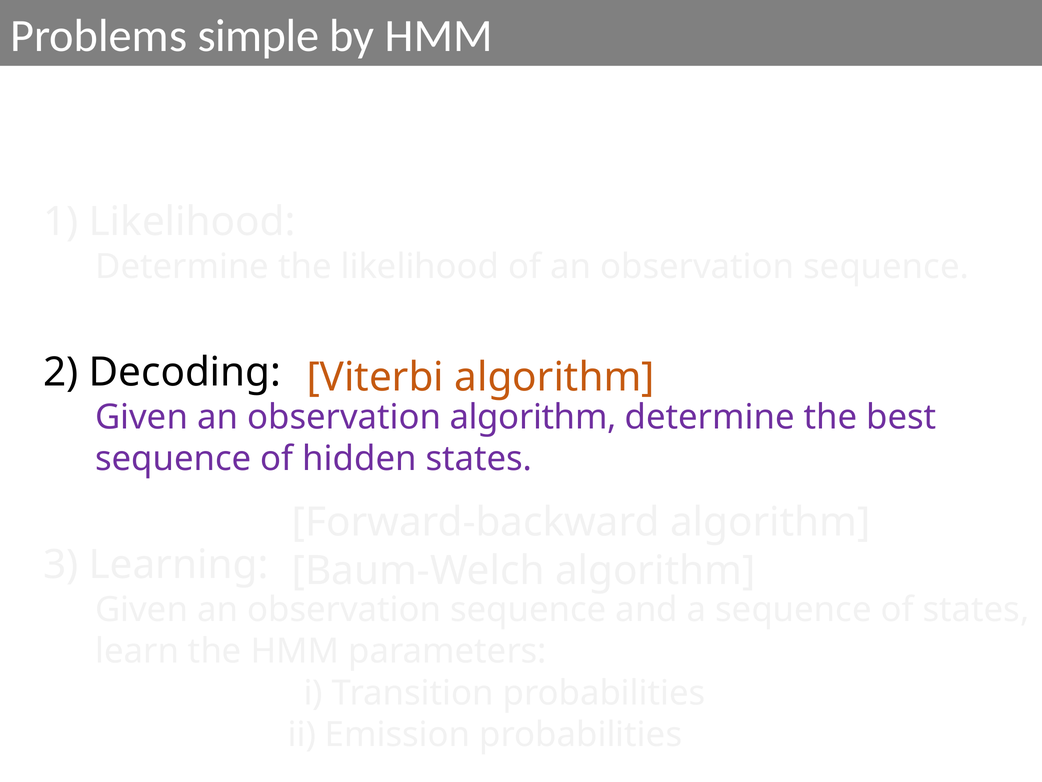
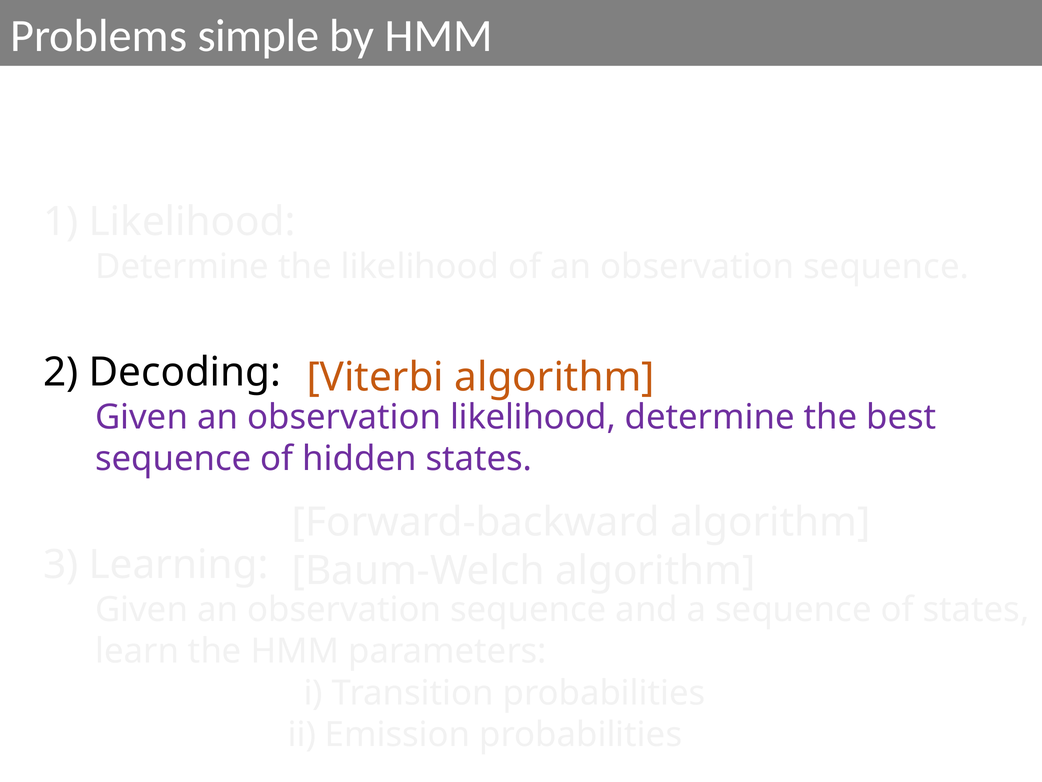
observation algorithm: algorithm -> likelihood (533, 417)
